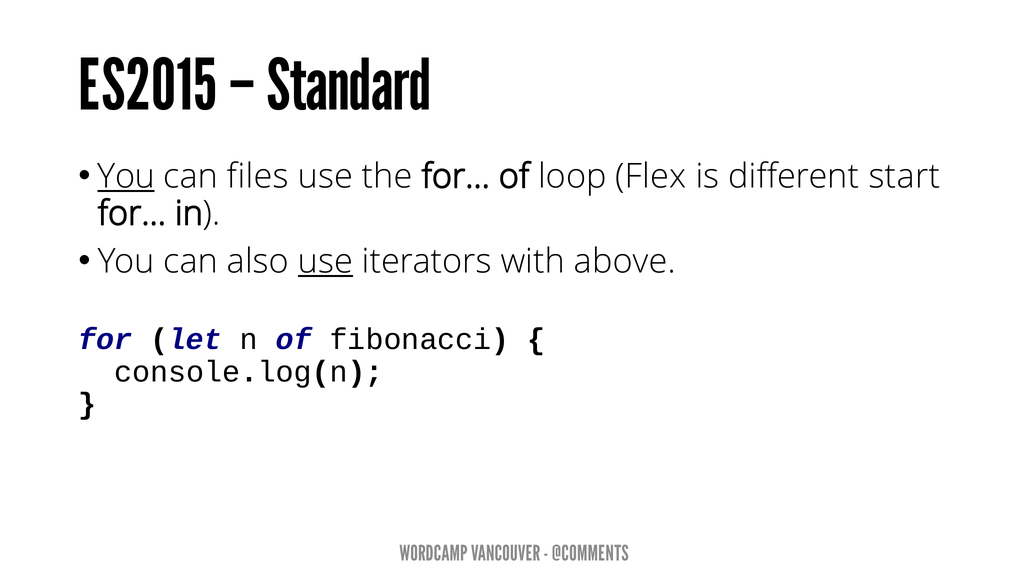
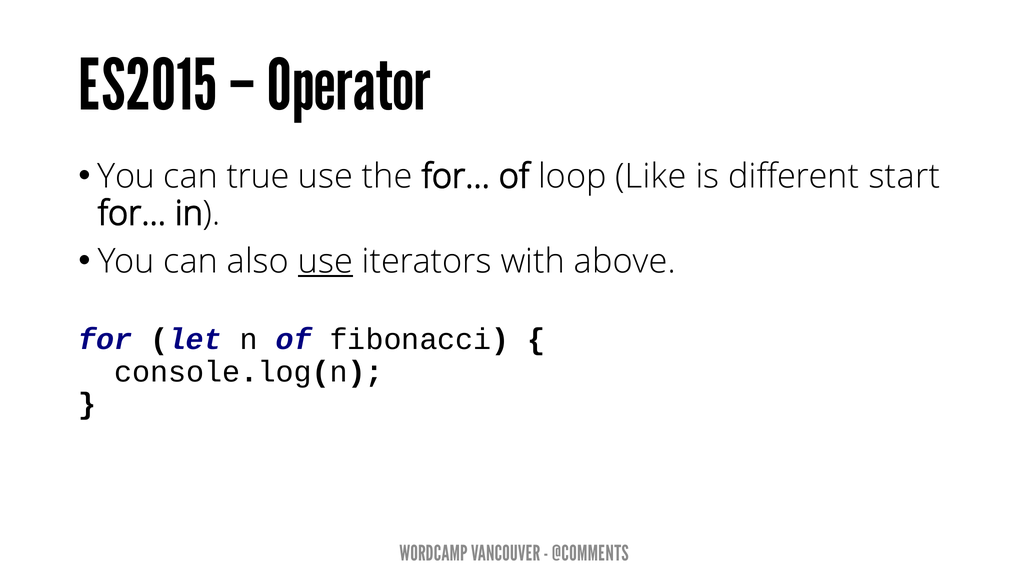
Standard: Standard -> Operator (349, 86)
You underline: present -> none (126, 176)
files: files -> true (258, 176)
Flex: Flex -> Like (651, 176)
